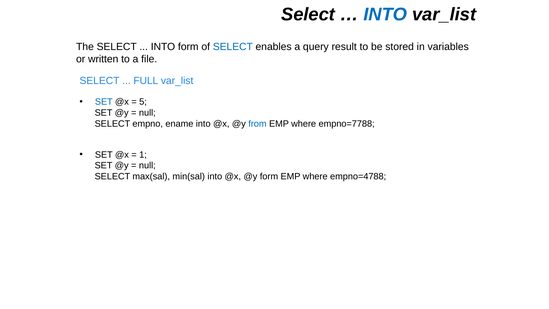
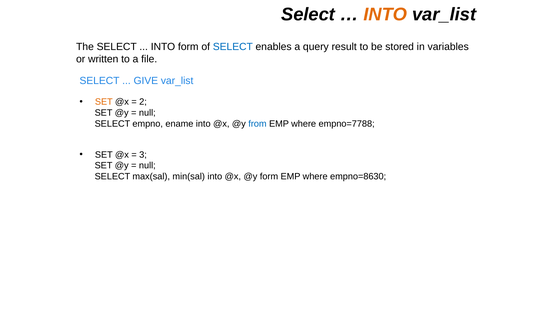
INTO colour: blue -> orange (385, 14)
FULL: FULL -> GIVE (146, 81)
SET colour: blue -> orange (104, 102)
5: 5 -> 2 (143, 102)
1: 1 -> 3 (143, 155)
empno=4788: empno=4788 -> empno=8630 (358, 177)
